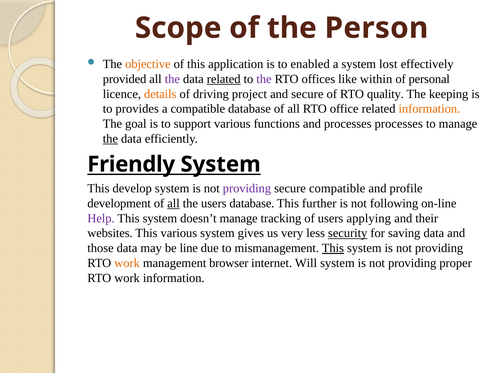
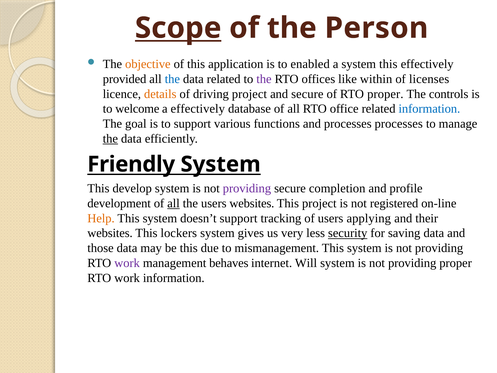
Scope underline: none -> present (178, 28)
a system lost: lost -> this (388, 64)
the colour: purple -> blue (172, 79)
related underline: present -> none (224, 79)
personal: personal -> licenses (429, 79)
RTO quality: quality -> proper (385, 94)
keeping: keeping -> controls (449, 94)
provides: provides -> welcome (137, 109)
a compatible: compatible -> effectively (198, 109)
information colour: orange -> blue (429, 109)
secure compatible: compatible -> completion (337, 188)
users database: database -> websites (252, 203)
This further: further -> project (319, 203)
following: following -> registered (394, 203)
Help colour: purple -> orange (101, 218)
doesn’t manage: manage -> support (239, 218)
This various: various -> lockers (179, 233)
be line: line -> this (189, 248)
This underline: present -> none (333, 248)
work colour: orange -> purple (127, 263)
browser: browser -> behaves (229, 263)
